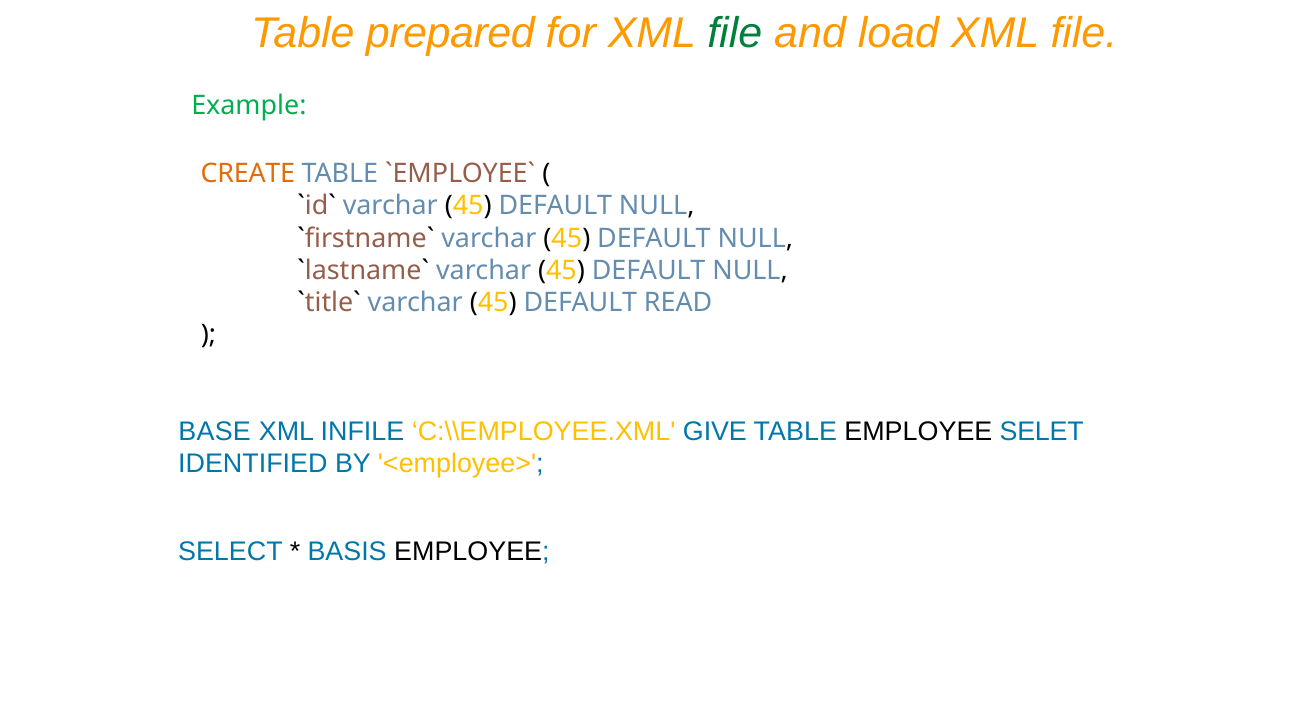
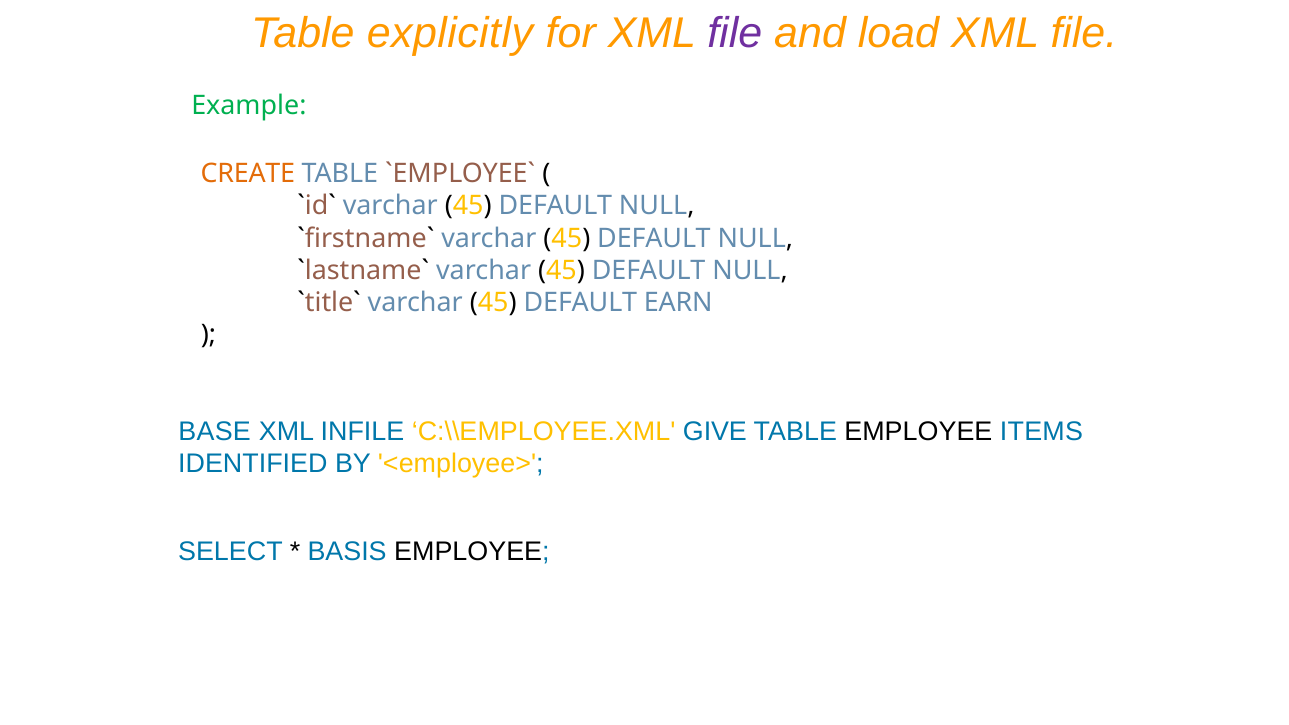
prepared: prepared -> explicitly (450, 34)
file colour: green -> purple (735, 34)
READ: READ -> EARN (678, 303)
SELET: SELET -> ITEMS (1041, 431)
